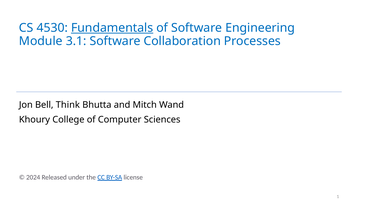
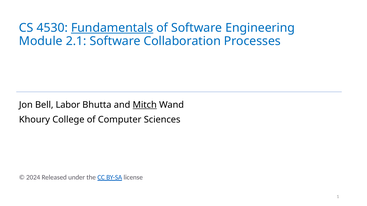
3.1: 3.1 -> 2.1 (76, 41)
Think: Think -> Labor (68, 105)
Mitch underline: none -> present (145, 105)
